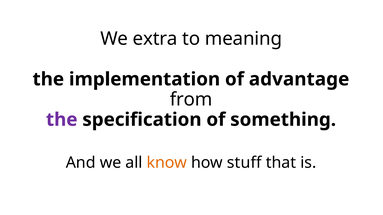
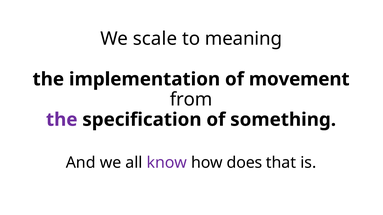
extra: extra -> scale (155, 39)
advantage: advantage -> movement (299, 79)
know colour: orange -> purple (167, 163)
stuff: stuff -> does (244, 163)
